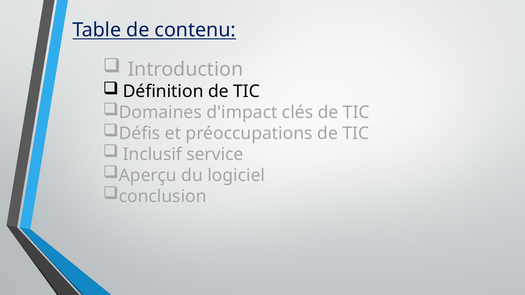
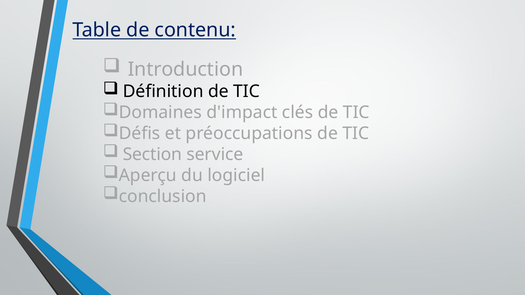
Inclusif: Inclusif -> Section (152, 155)
